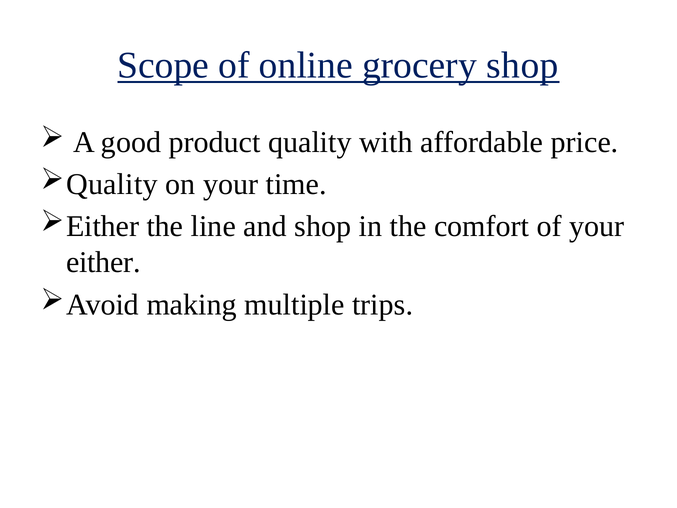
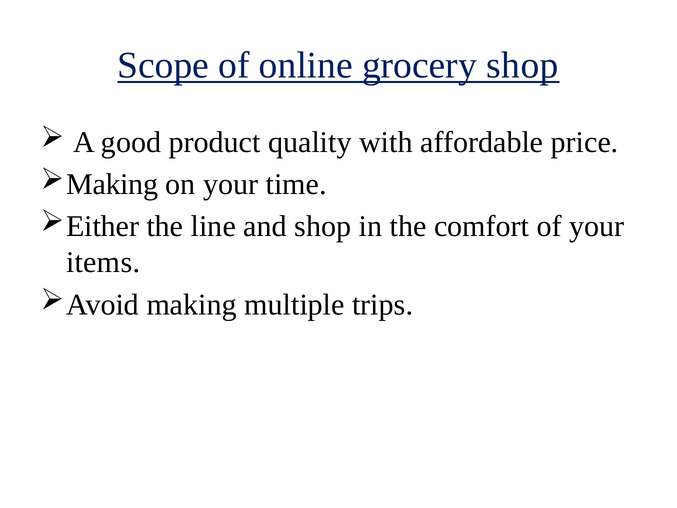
Quality: Quality -> Making (112, 184)
either: either -> items (103, 262)
